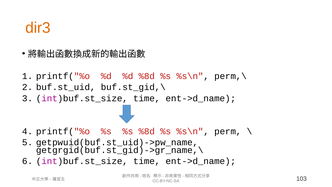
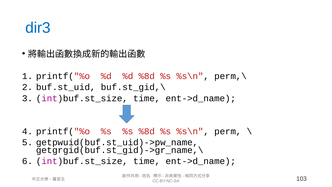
dir3 colour: orange -> blue (38, 28)
